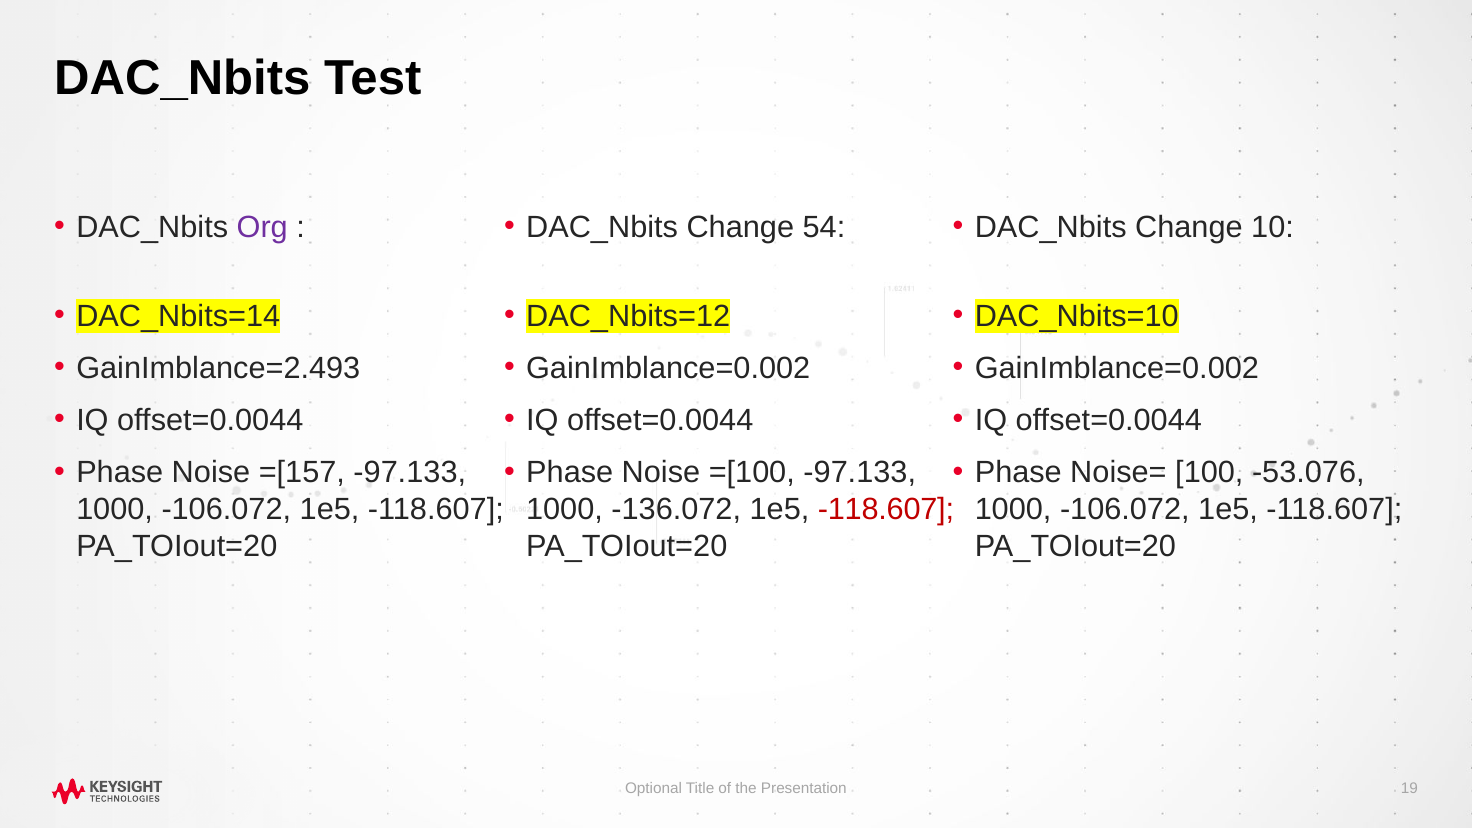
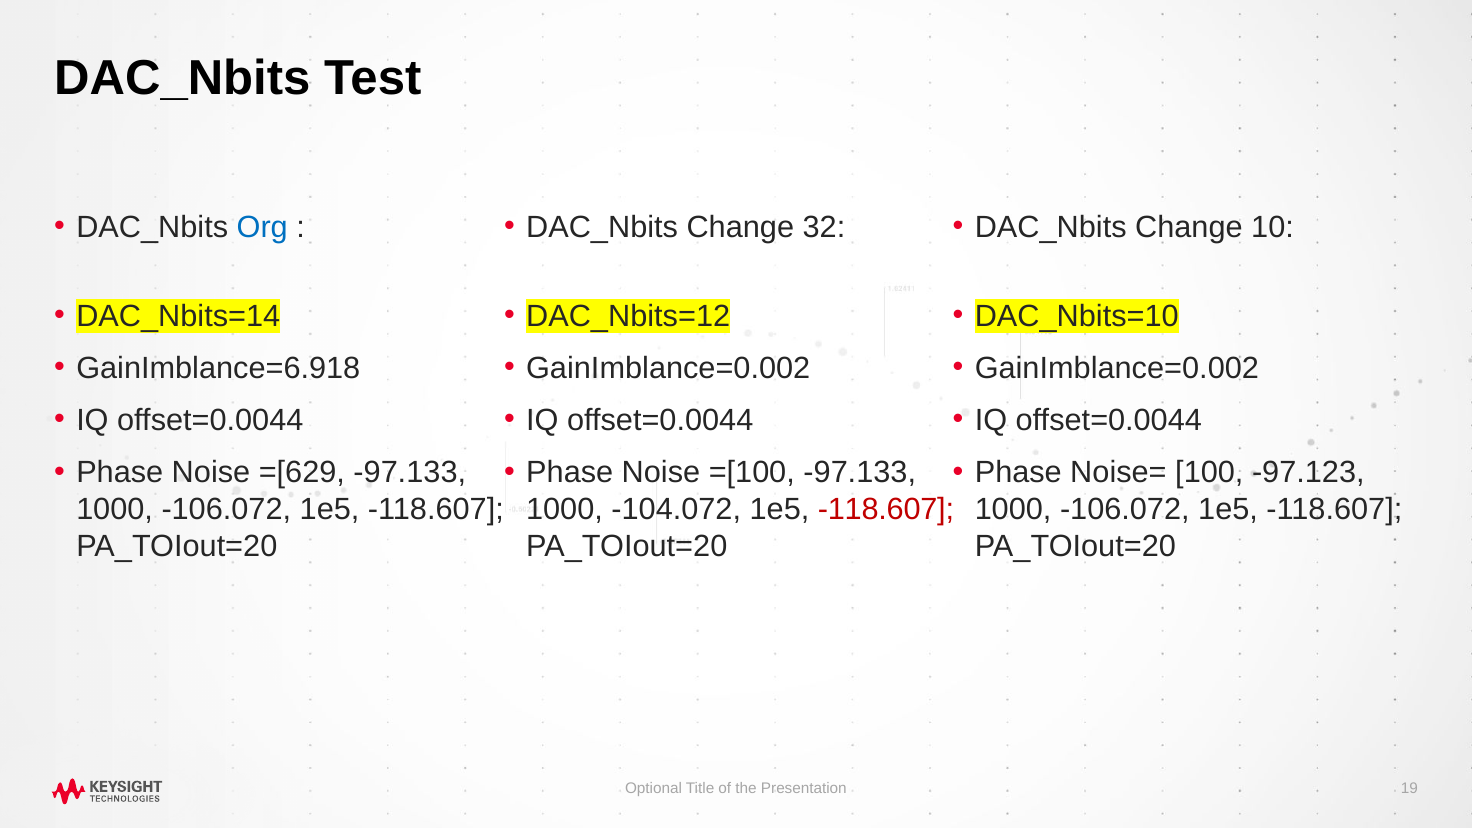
Org colour: purple -> blue (262, 227)
54: 54 -> 32 (824, 227)
GainImblance=2.493: GainImblance=2.493 -> GainImblance=6.918 (218, 368)
=[157: =[157 -> =[629 (302, 473)
-53.076: -53.076 -> -97.123 (1308, 473)
-136.072: -136.072 -> -104.072 (676, 509)
